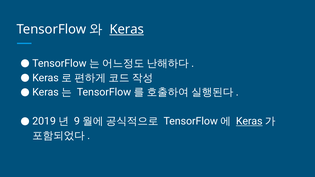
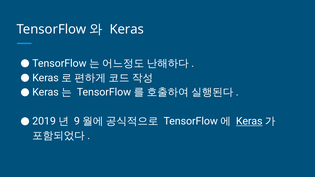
Keras underline: present -> none (127, 29)
